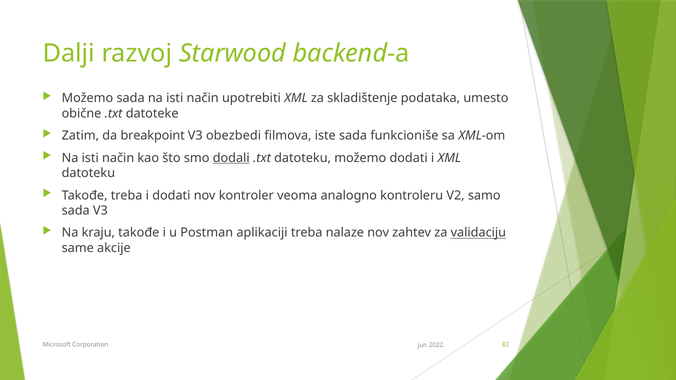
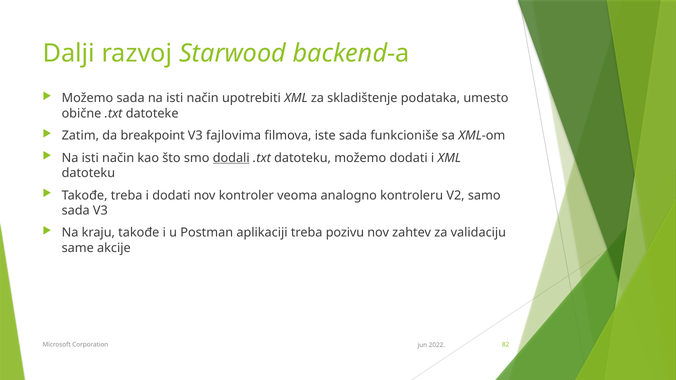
obezbedi: obezbedi -> fajlovima (234, 136)
nalaze: nalaze -> pozivu (345, 233)
validaciju underline: present -> none (478, 233)
